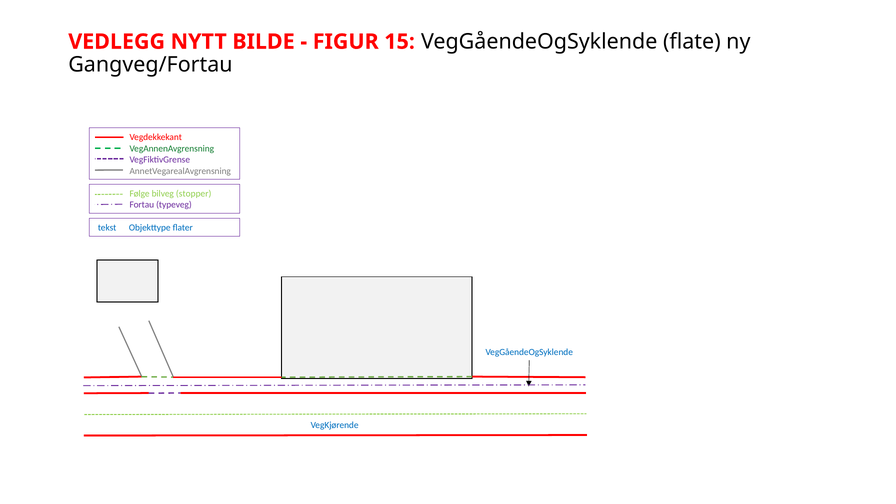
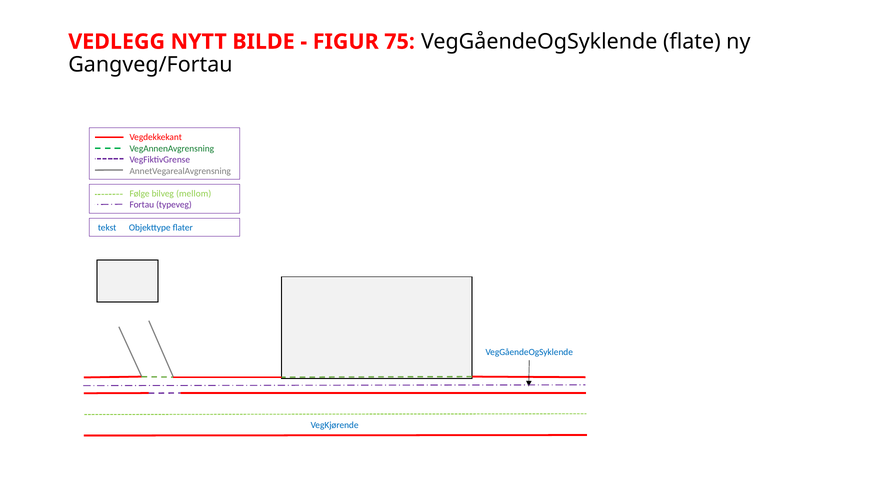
15: 15 -> 75 (400, 42)
stopper: stopper -> mellom (194, 194)
